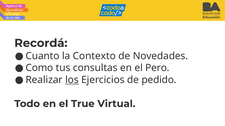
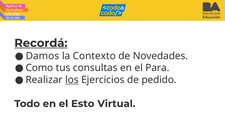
Recordá underline: none -> present (41, 43)
Cuanto: Cuanto -> Damos (42, 56)
Pero: Pero -> Para (157, 68)
True: True -> Esto (83, 104)
